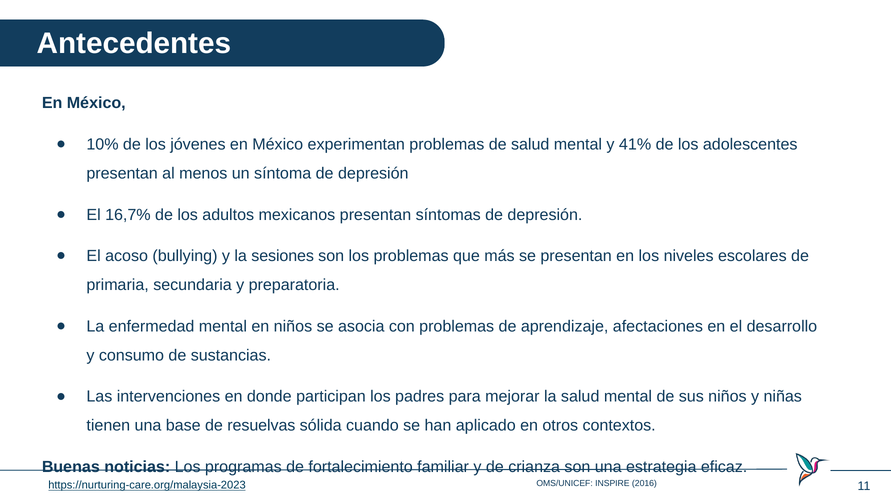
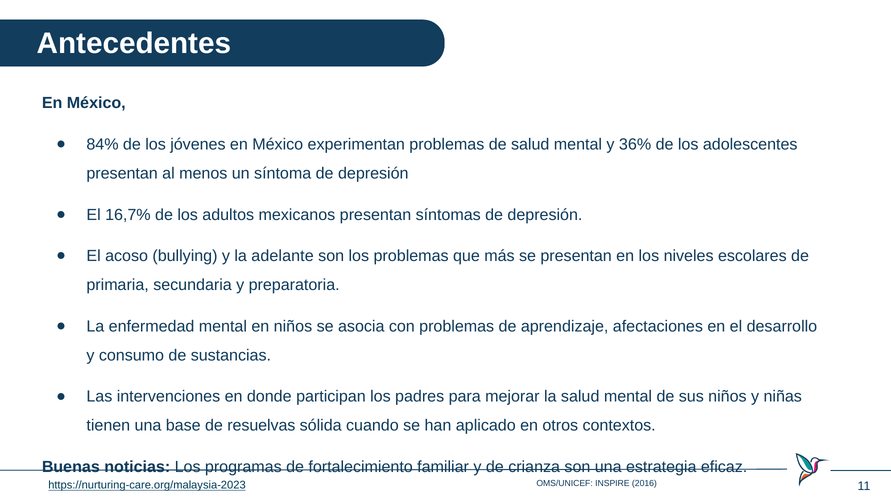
10%: 10% -> 84% (103, 144)
41%: 41% -> 36% (635, 144)
sesiones: sesiones -> adelante (283, 256)
